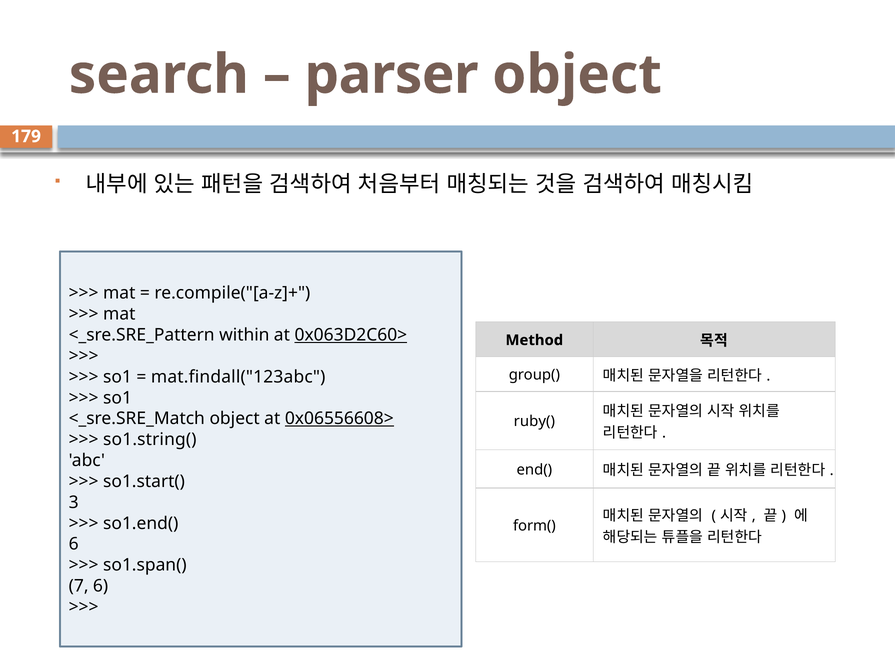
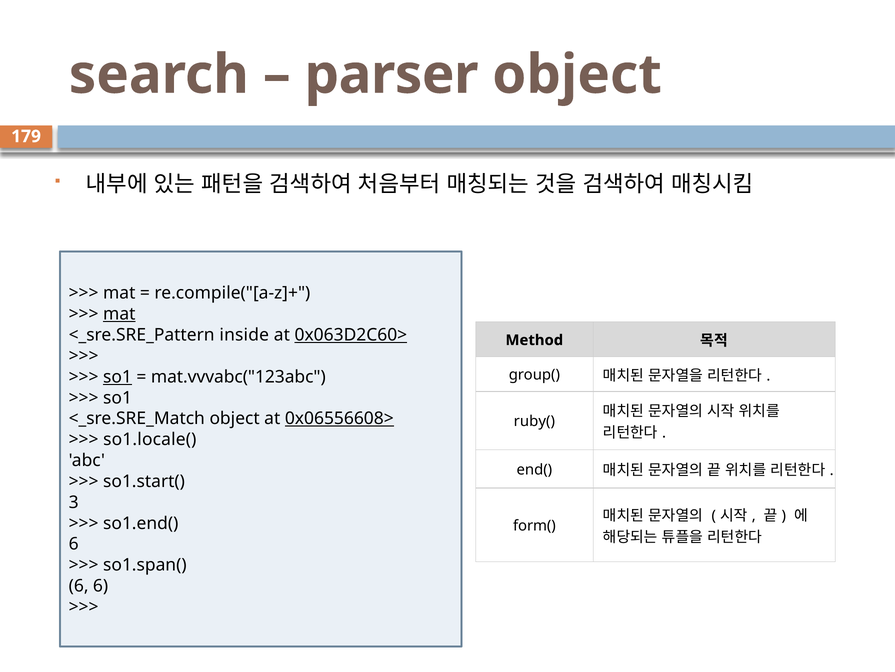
mat underline: none -> present (119, 314)
within: within -> inside (244, 335)
so1 underline: none -> present (118, 376)
mat.findall("123abc: mat.findall("123abc -> mat.vvvabc("123abc (238, 376)
so1.string(: so1.string( -> so1.locale( (150, 439)
7: 7 -> 6 (79, 585)
